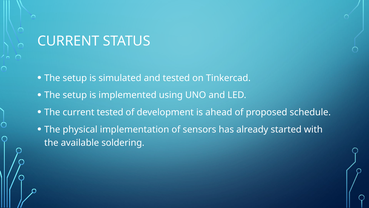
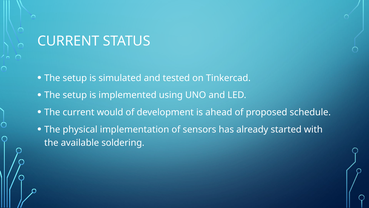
current tested: tested -> would (110, 112)
